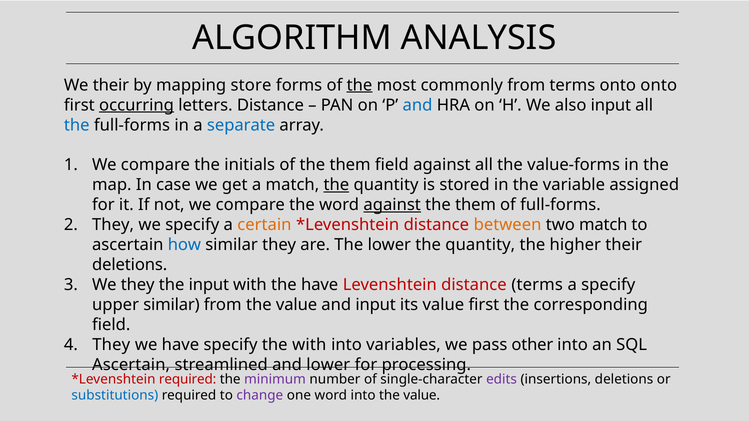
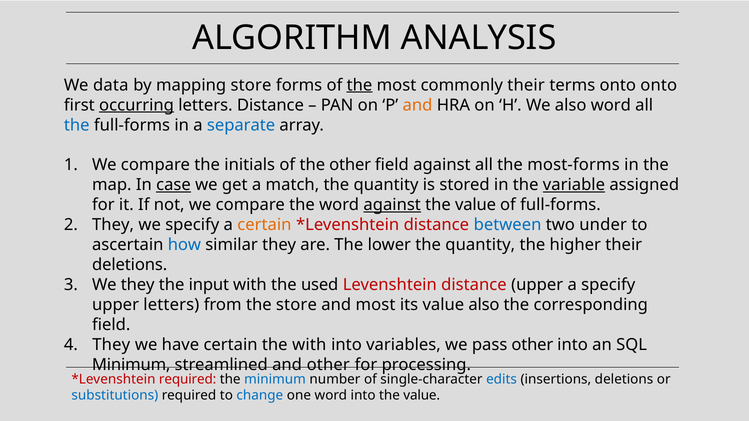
We their: their -> data (111, 85)
commonly from: from -> their (526, 85)
and colour: blue -> orange (417, 105)
also input: input -> word (611, 105)
of the them: them -> other (350, 165)
value-forms: value-forms -> most-forms (574, 165)
case underline: none -> present (173, 185)
the underline: present -> none (336, 185)
variable underline: none -> present (574, 185)
them: them -> value (476, 205)
between colour: orange -> blue (508, 225)
two match: match -> under (603, 225)
the have: have -> used (320, 285)
distance terms: terms -> upper (537, 285)
upper similar: similar -> letters (171, 305)
from the value: value -> store (296, 305)
and input: input -> most (376, 305)
value first: first -> also (484, 305)
have specify: specify -> certain (231, 345)
Ascertain: Ascertain -> Minimum (131, 365)
and lower: lower -> other (328, 365)
minimum colour: purple -> blue (275, 379)
edits colour: purple -> blue (502, 379)
change colour: purple -> blue (260, 396)
